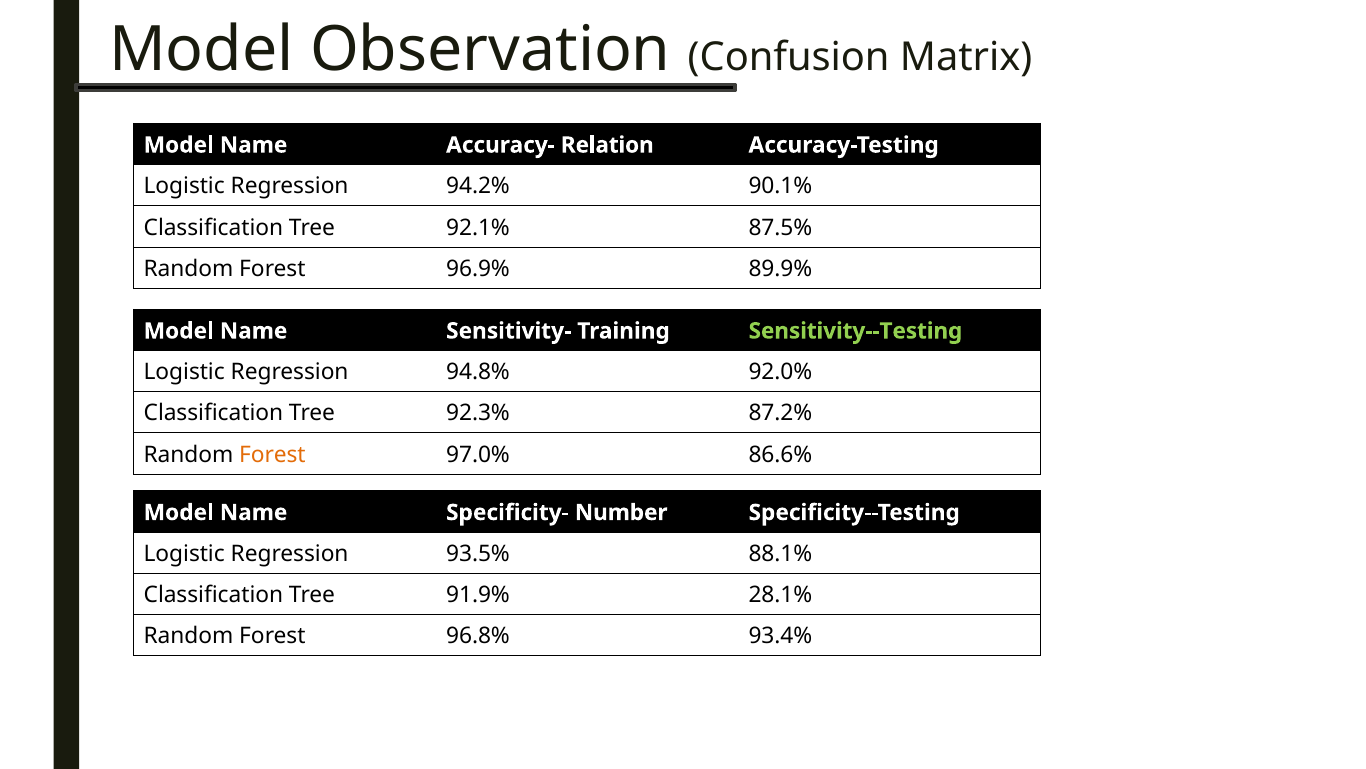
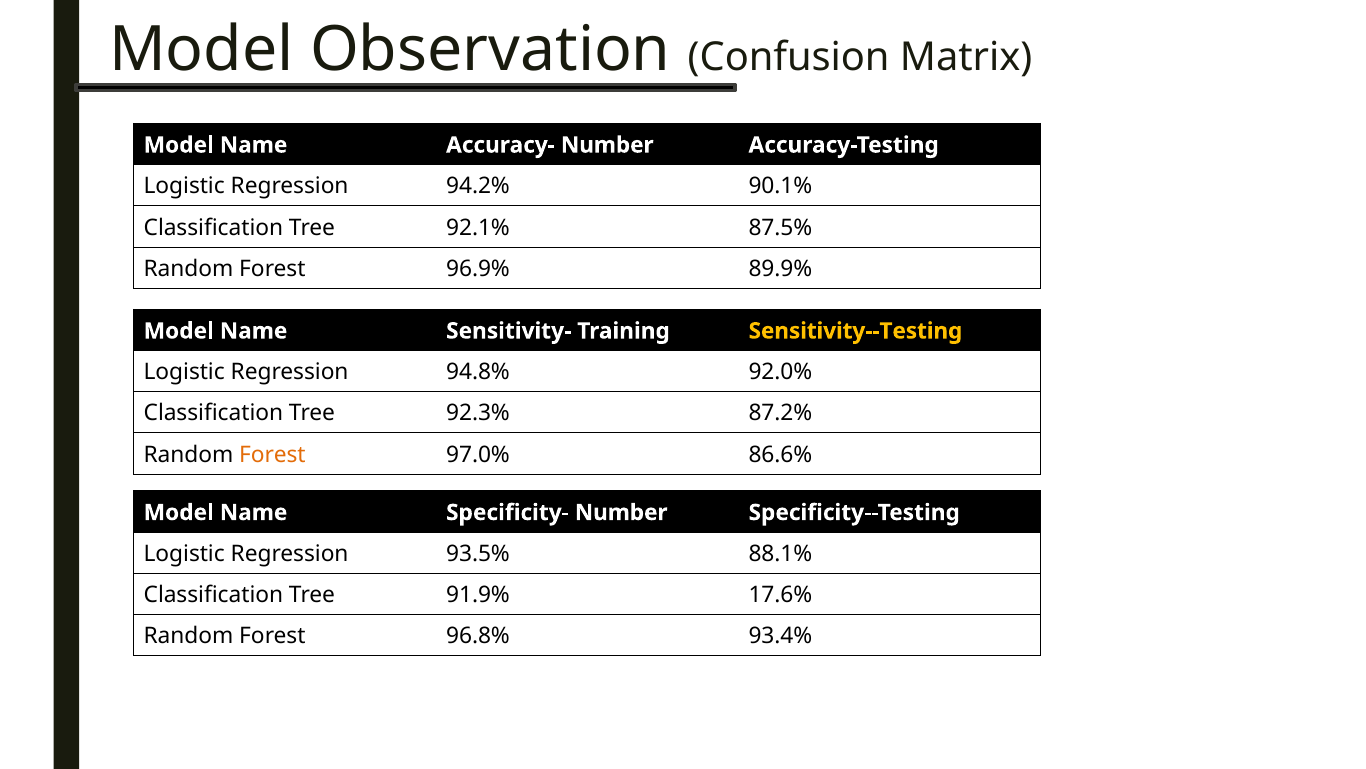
Accuracy- Relation: Relation -> Number (607, 145)
Sensitivity--Testing colour: light green -> yellow (855, 331)
28.1%: 28.1% -> 17.6% (780, 595)
